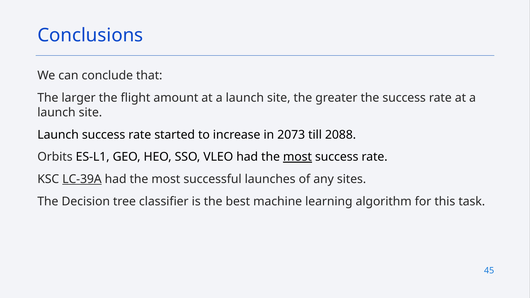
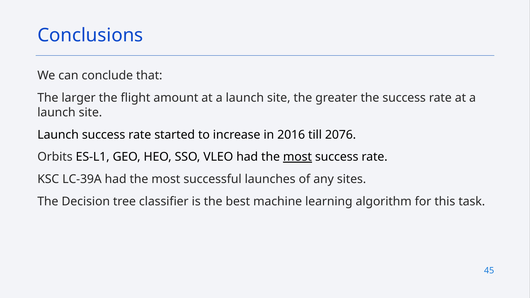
2073: 2073 -> 2016 (291, 135)
2088: 2088 -> 2076 (341, 135)
LC-39A underline: present -> none (82, 179)
